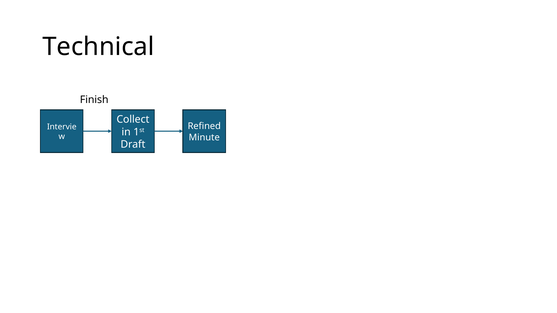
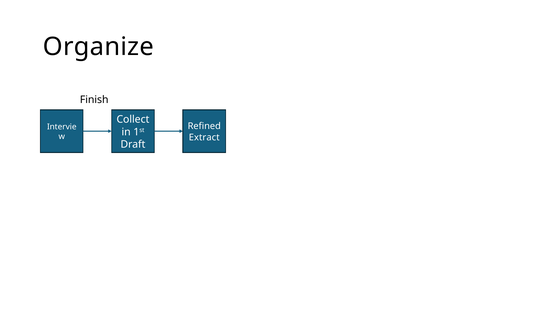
Technical: Technical -> Organize (98, 47)
Minute: Minute -> Extract (204, 138)
